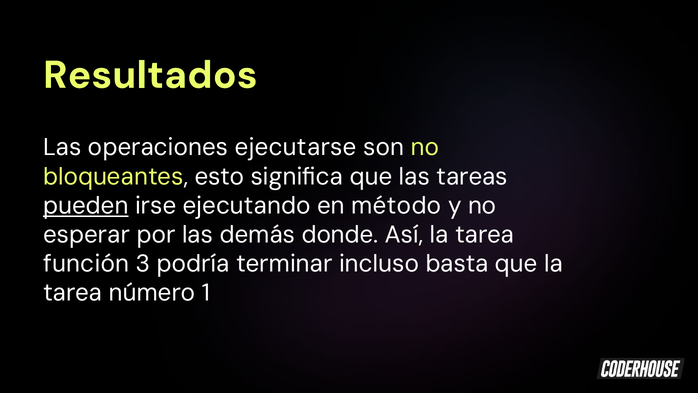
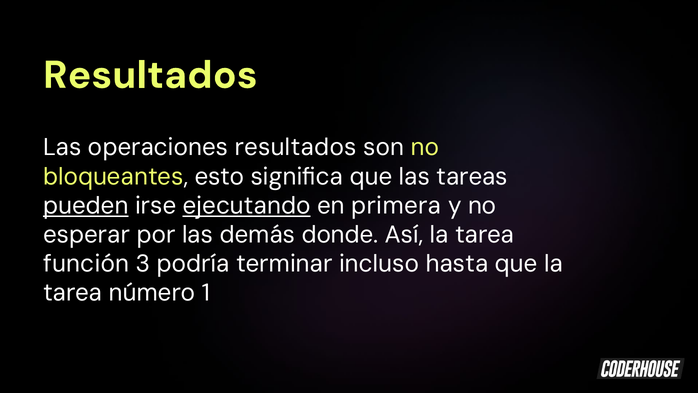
operaciones ejecutarse: ejecutarse -> resultados (296, 147)
ejecutando underline: none -> present (247, 205)
método: método -> primera (396, 205)
basta: basta -> hasta (457, 264)
